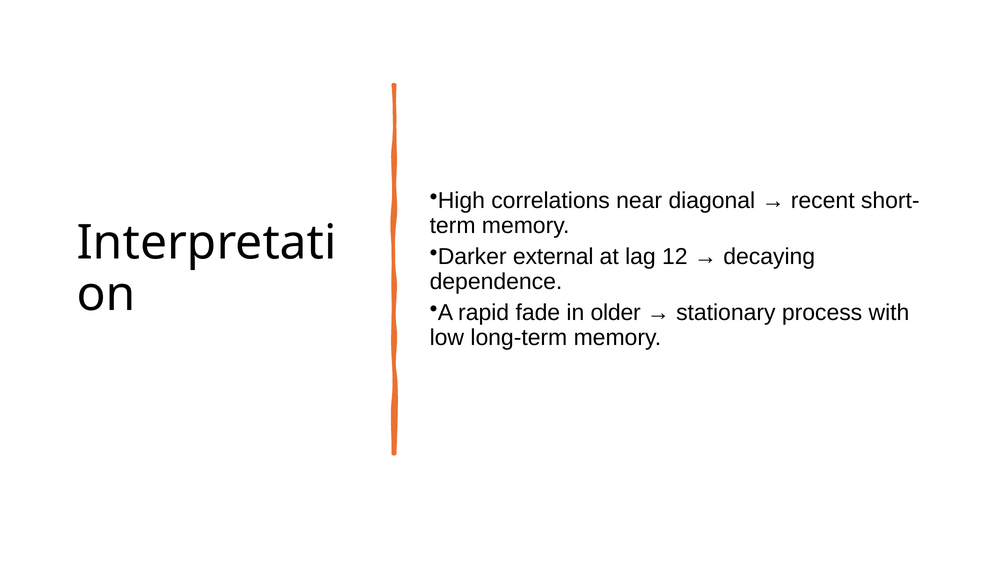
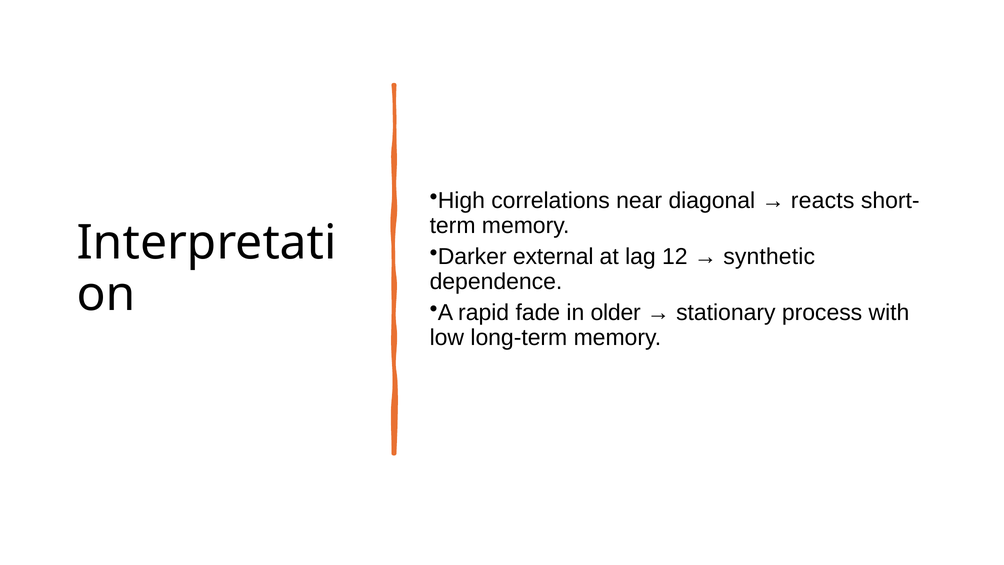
recent: recent -> reacts (823, 201)
decaying: decaying -> synthetic (769, 257)
